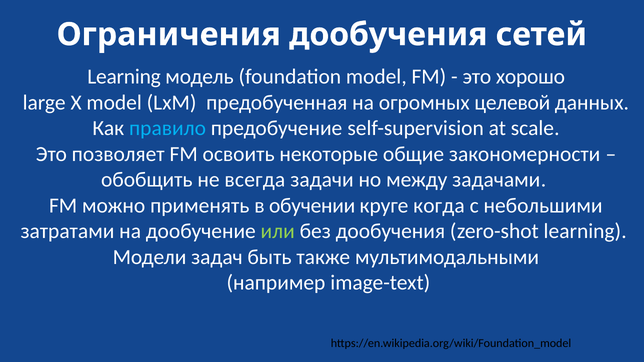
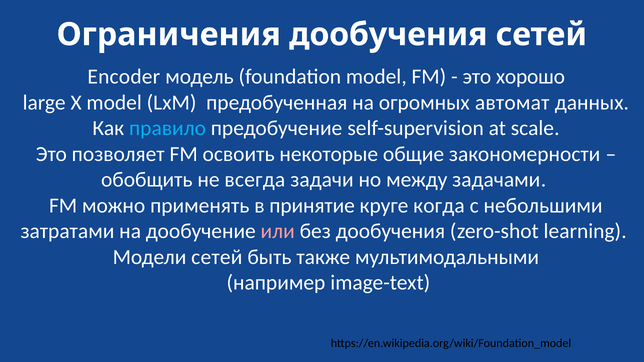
Learning: Learning -> Encoder (124, 77)
целевой: целевой -> автомат (512, 103)
обучении: обучении -> принятие (312, 206)
или colour: light green -> pink (278, 232)
Модели задач: задач -> сетей (217, 257)
